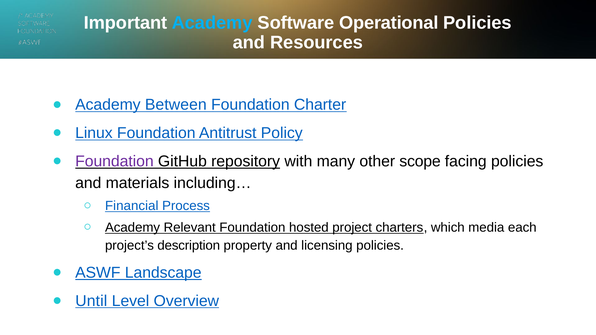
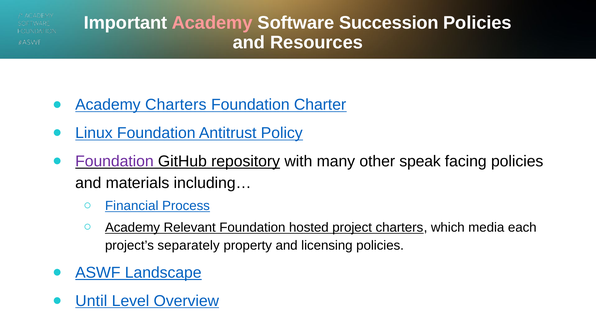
Academy colour: light blue -> pink (212, 23)
Operational: Operational -> Succession (389, 23)
Academy Between: Between -> Charters (176, 105)
scope: scope -> speak (420, 161)
description: description -> separately (189, 246)
